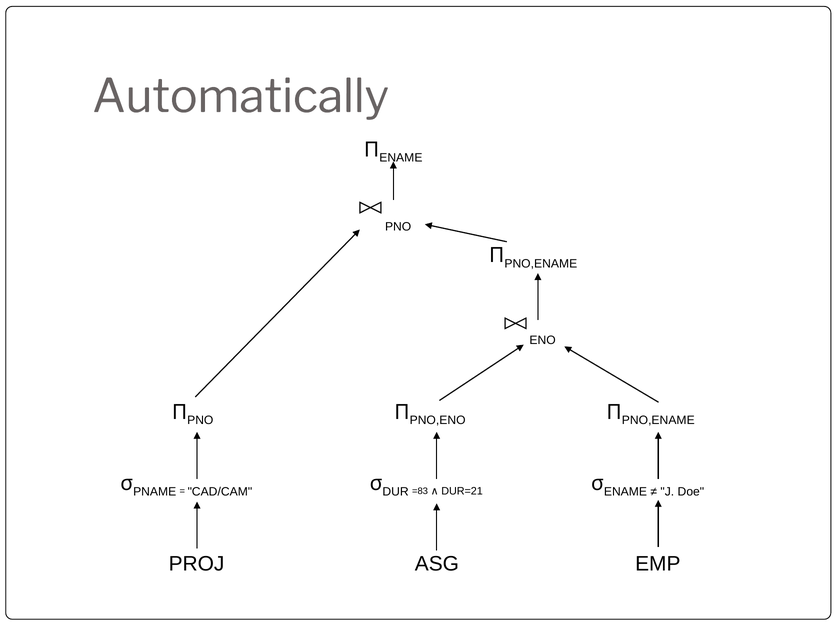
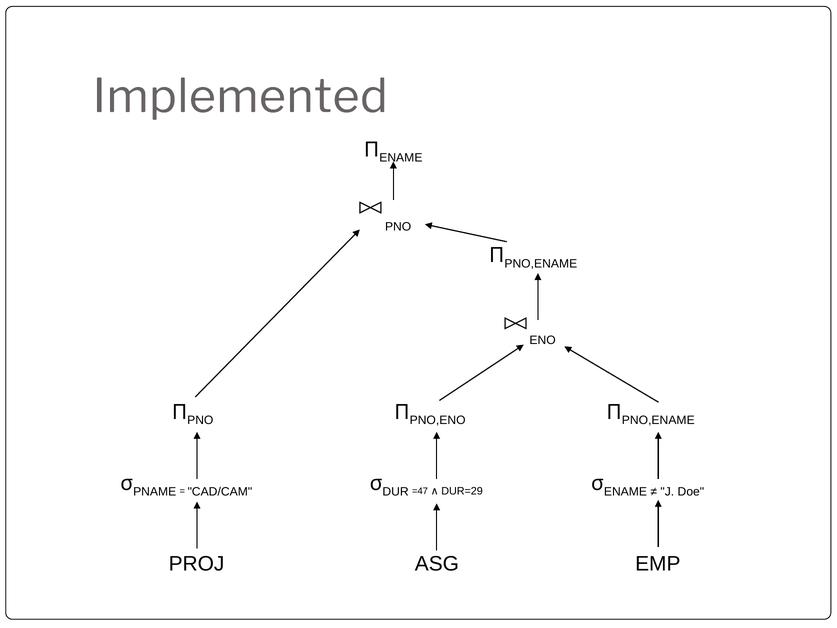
Automatically: Automatically -> Implemented (240, 97)
=83: =83 -> =47 (420, 491)
DUR=21: DUR=21 -> DUR=29 (462, 491)
